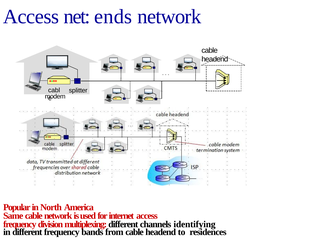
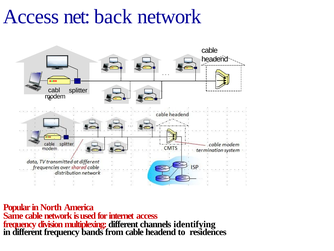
ends: ends -> back (113, 17)
